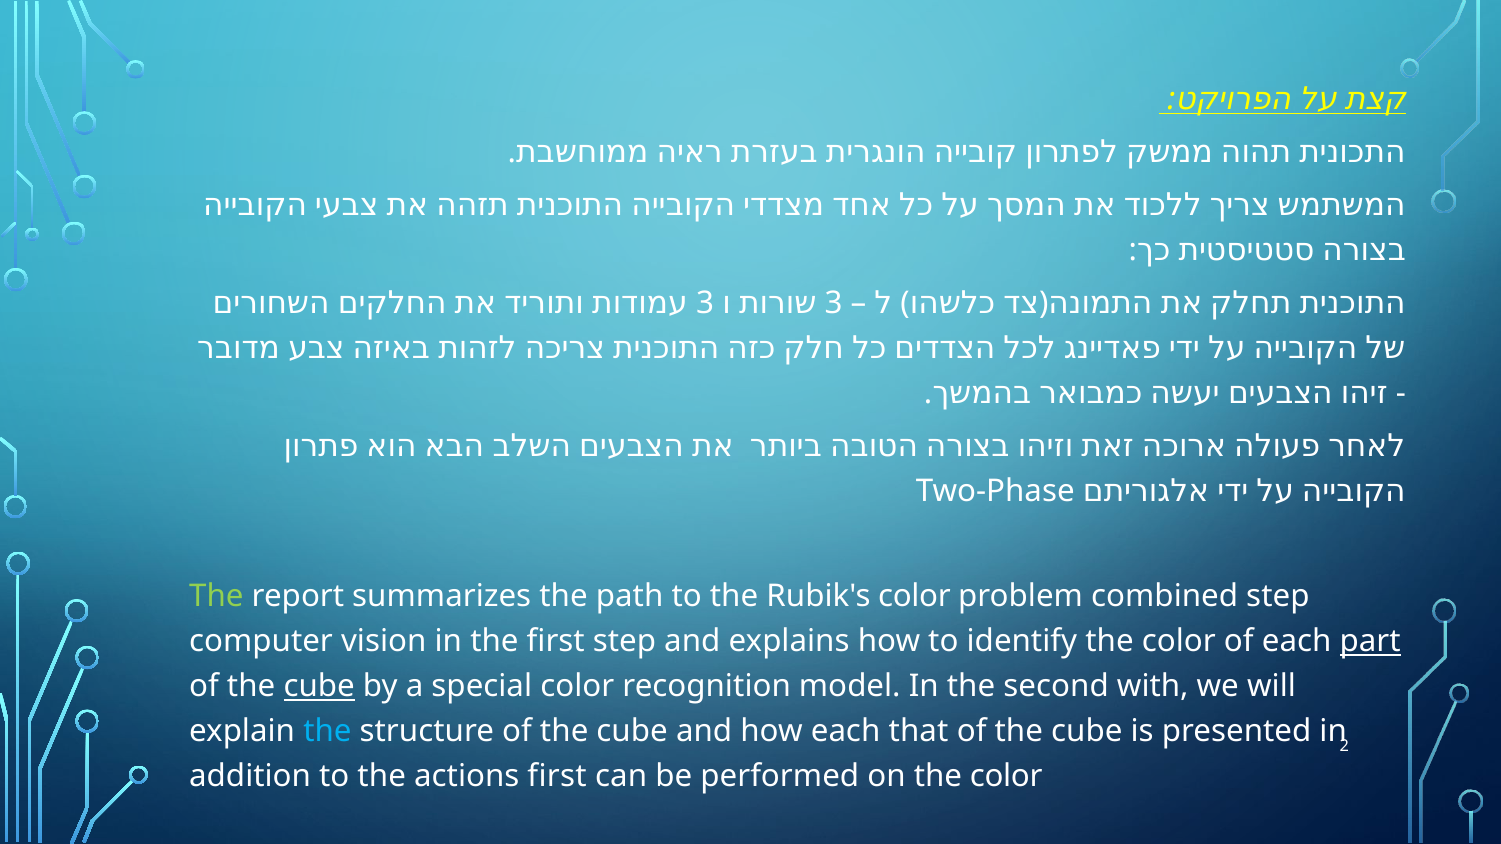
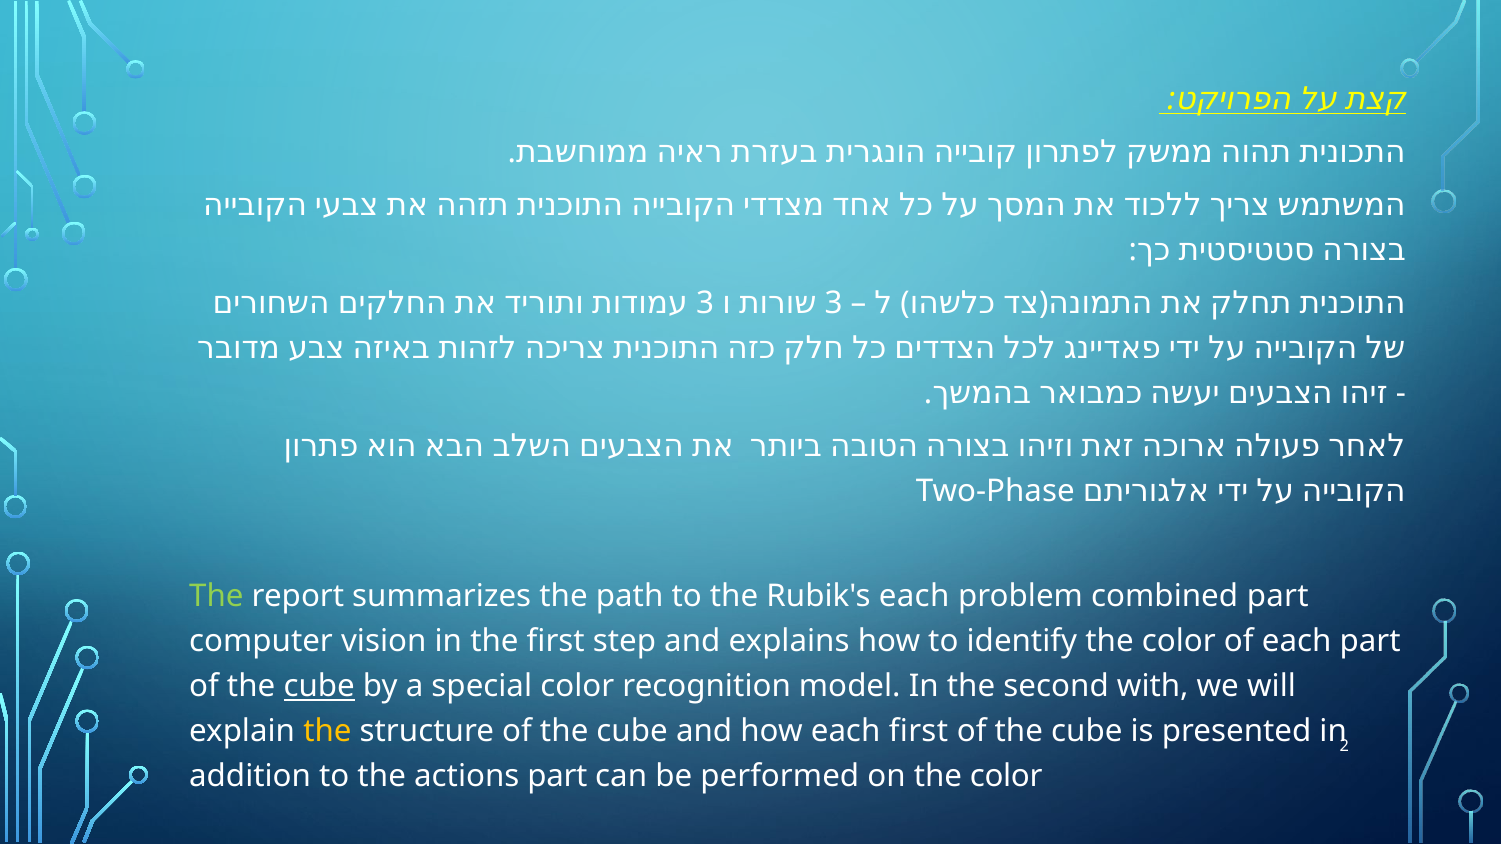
Rubik's color: color -> each (914, 597)
combined step: step -> part (1278, 597)
part underline: present -> none (1370, 642)
the colour: light blue -> yellow (327, 732)
each that: that -> first (918, 732)
actions first: first -> part (557, 777)
